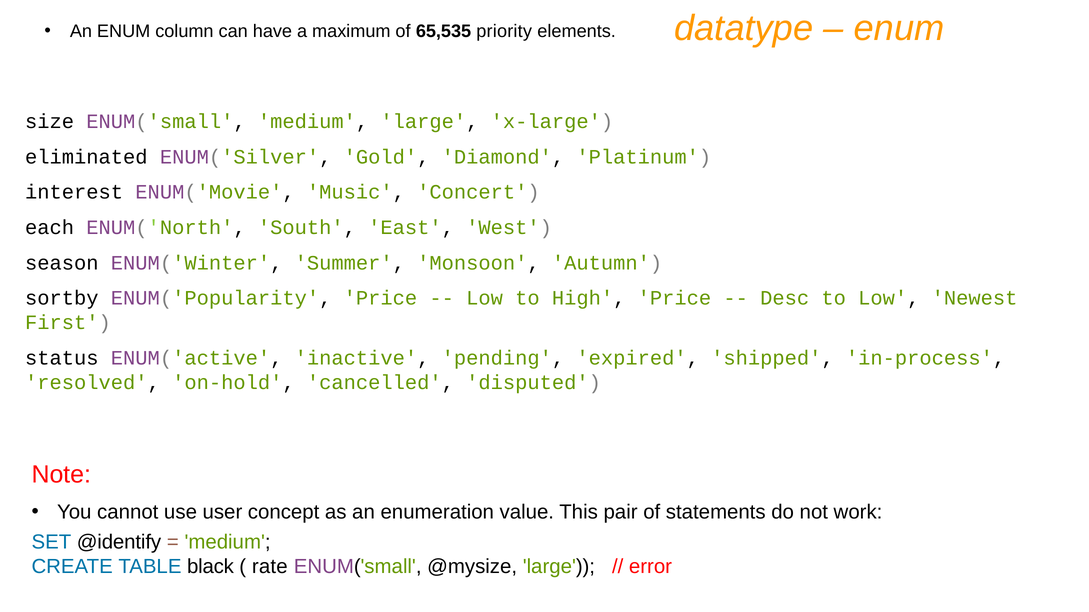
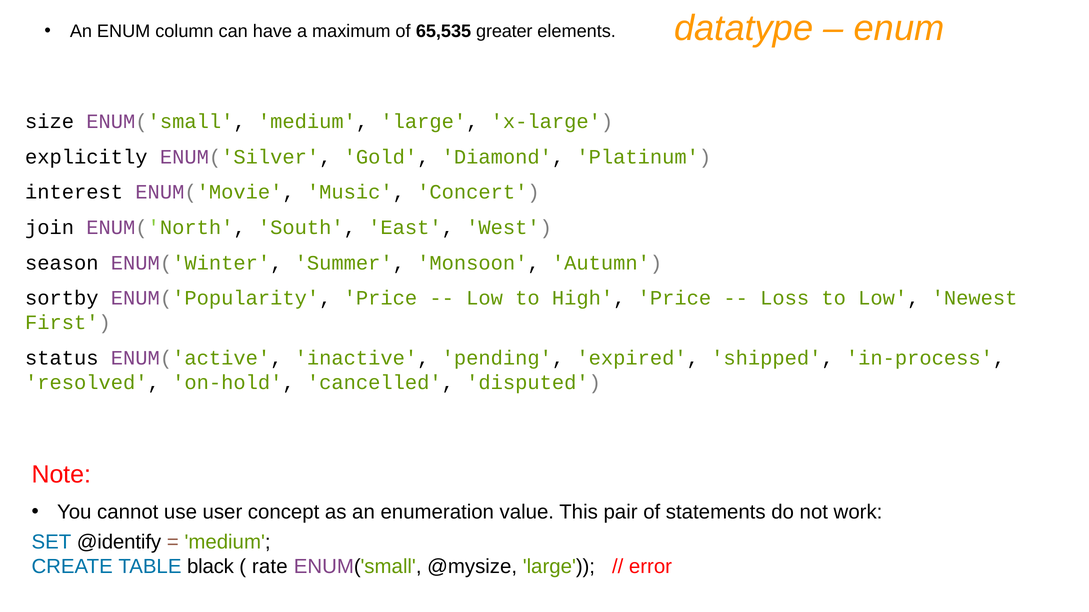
priority: priority -> greater (504, 31)
eliminated: eliminated -> explicitly (86, 157)
each: each -> join (50, 228)
Desc: Desc -> Loss (785, 298)
